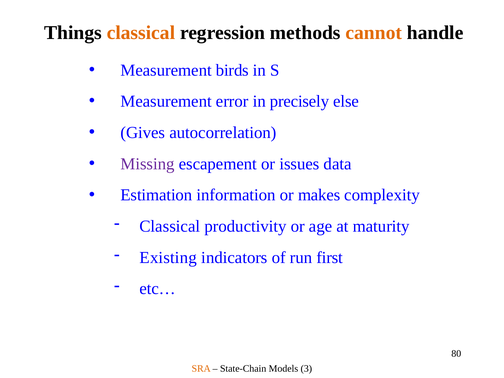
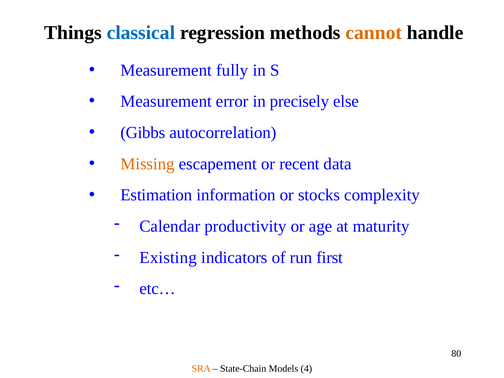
classical colour: orange -> blue (141, 33)
birds: birds -> fully (232, 70)
Gives: Gives -> Gibbs (143, 133)
Missing colour: purple -> orange (148, 164)
issues: issues -> recent (300, 164)
makes: makes -> stocks (319, 195)
Classical: Classical -> Calendar (170, 226)
3: 3 -> 4 (306, 369)
